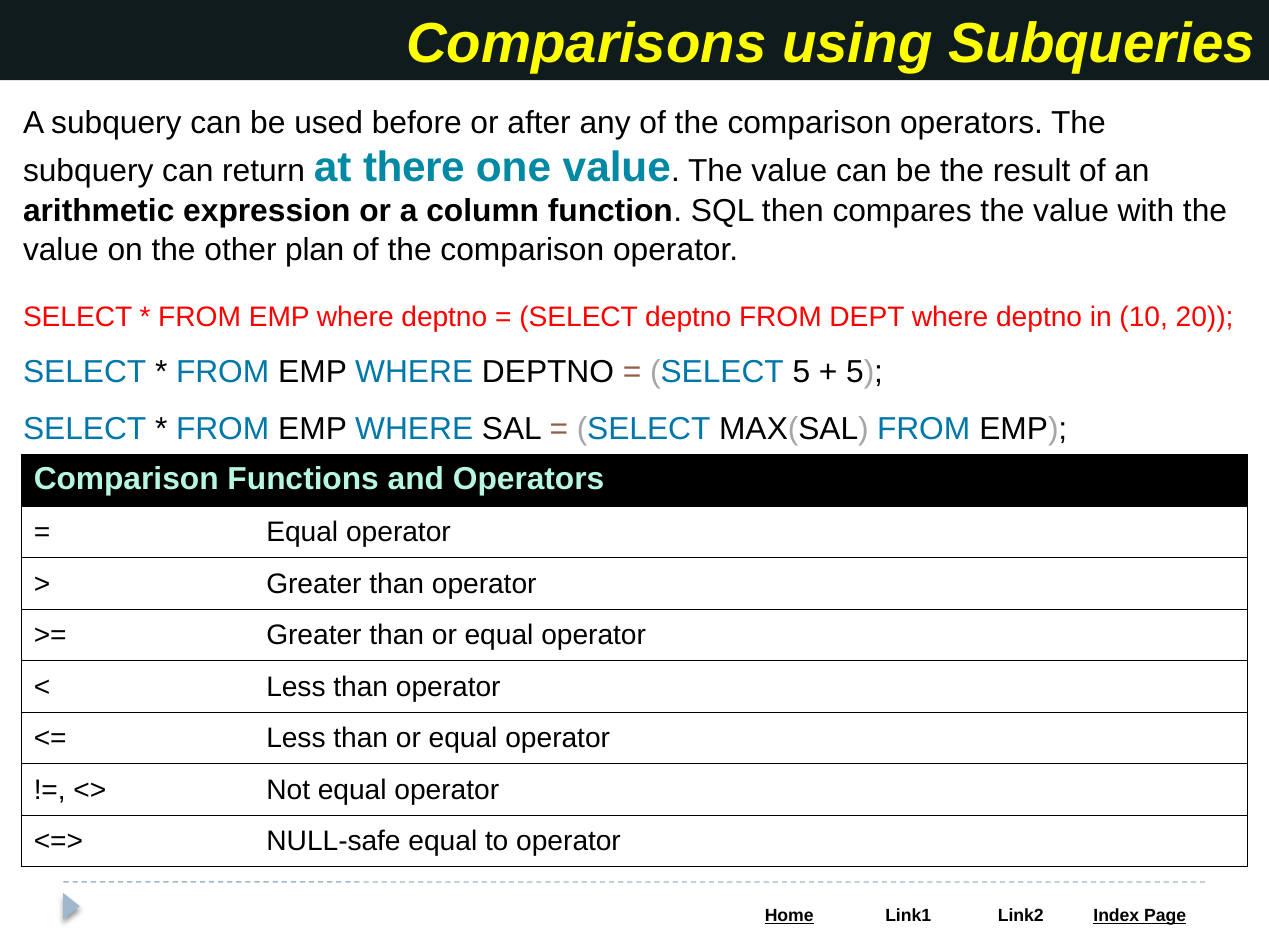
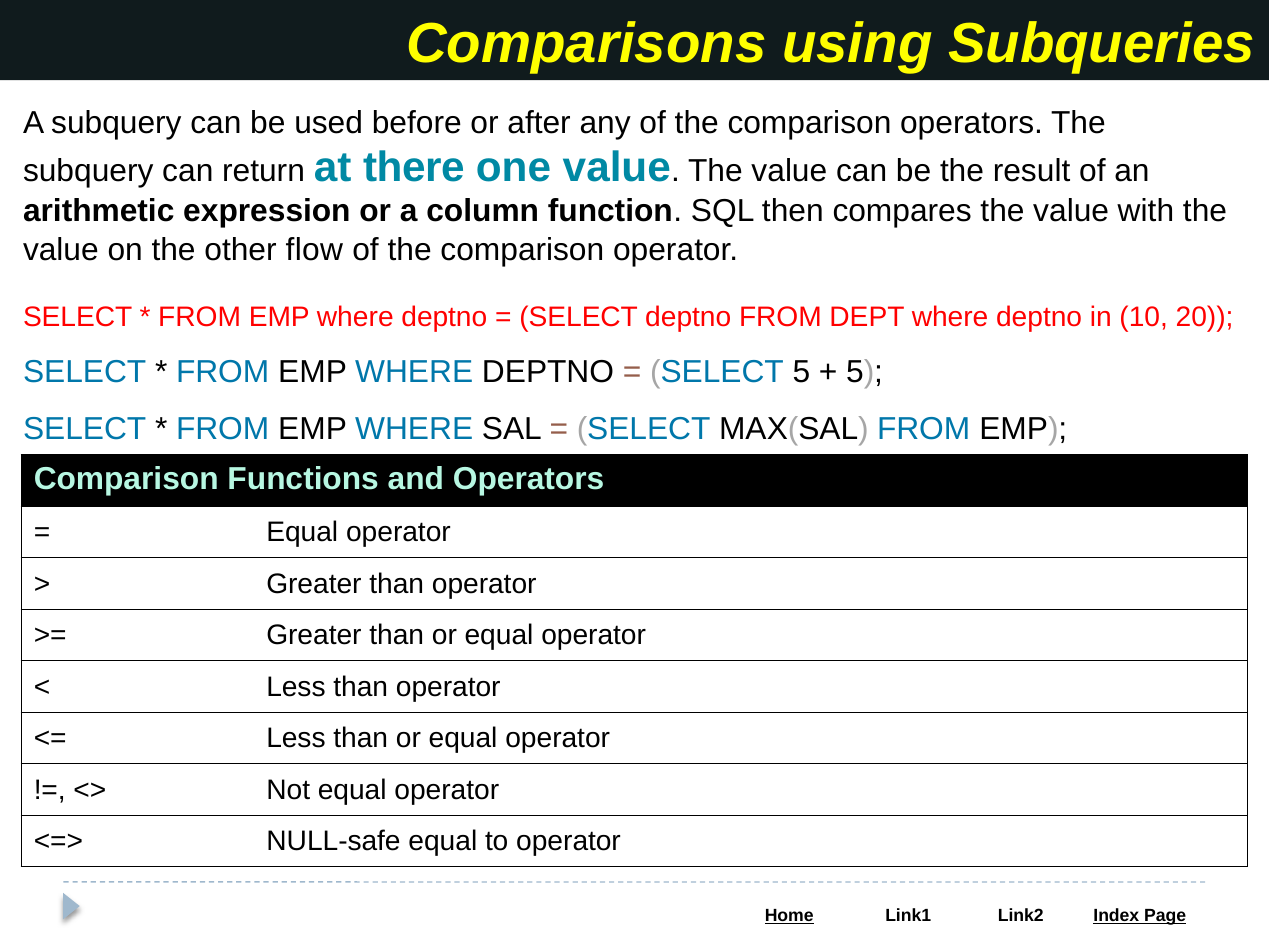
plan: plan -> flow (314, 250)
